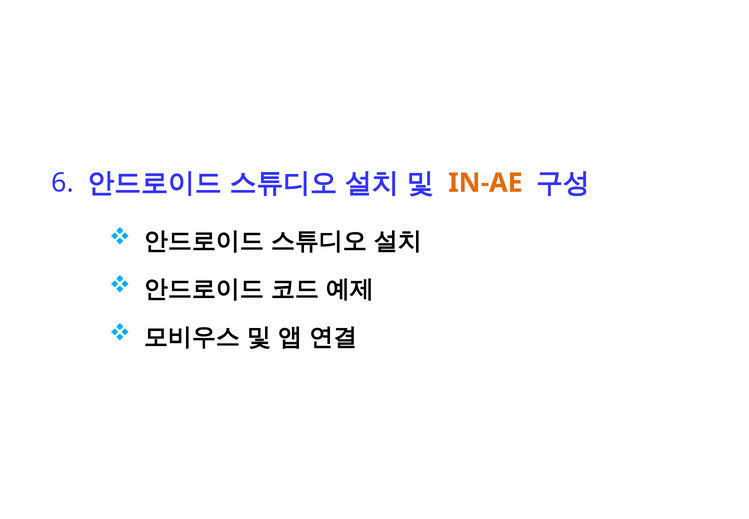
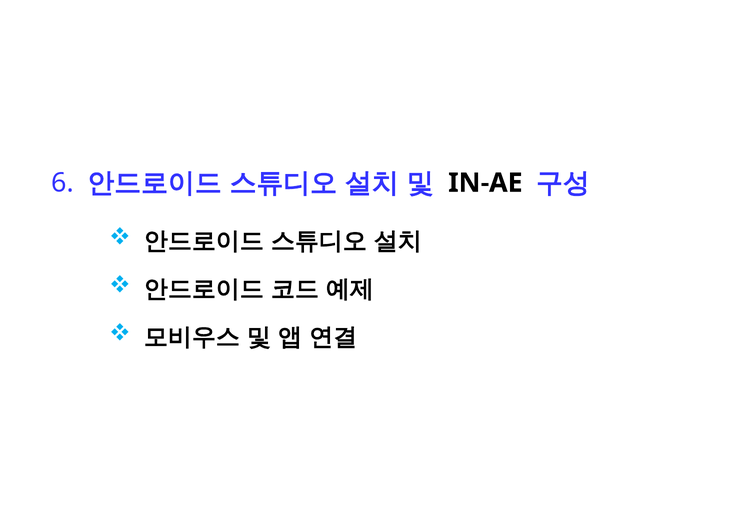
IN-AE colour: orange -> black (485, 183)
